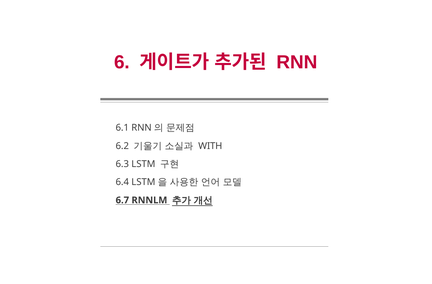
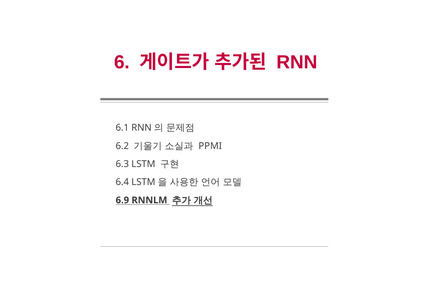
WITH: WITH -> PPMI (210, 146)
6.7: 6.7 -> 6.9 (122, 200)
